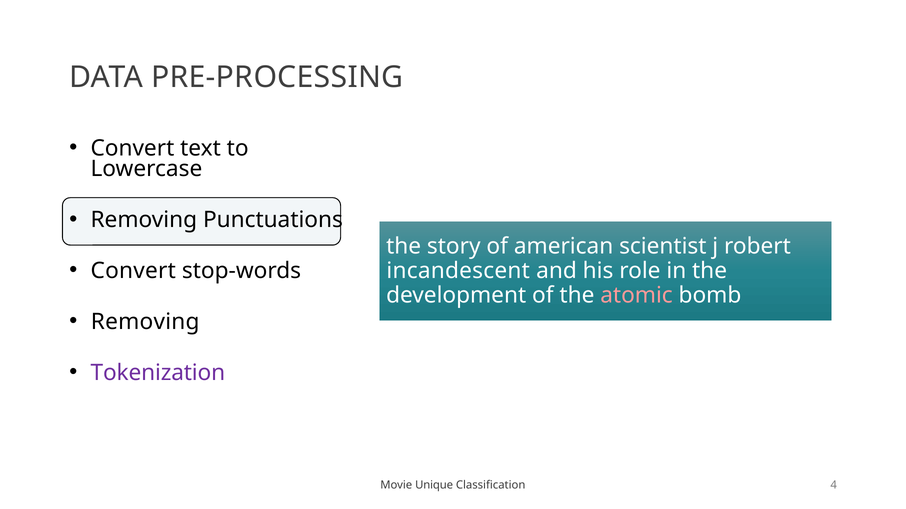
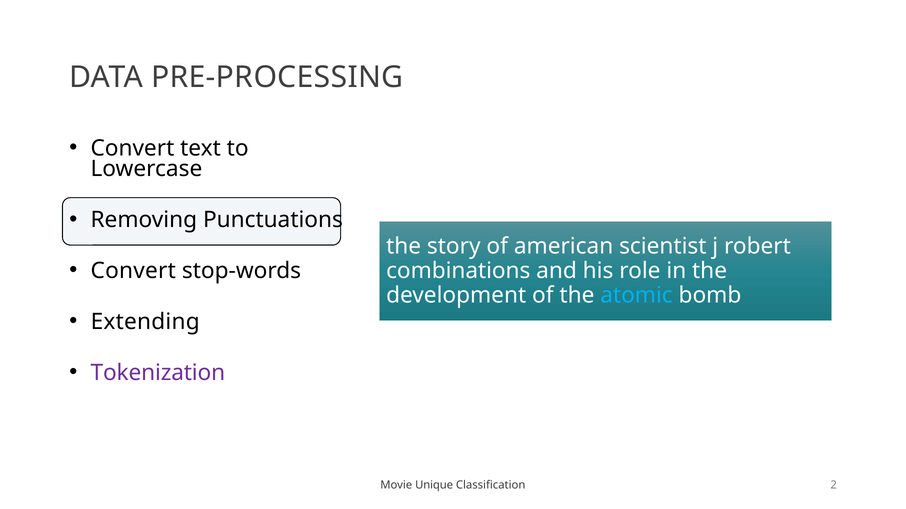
incandescent: incandescent -> combinations (458, 271)
atomic colour: pink -> light blue (636, 296)
Removing: Removing -> Extending (145, 322)
4: 4 -> 2 (834, 486)
